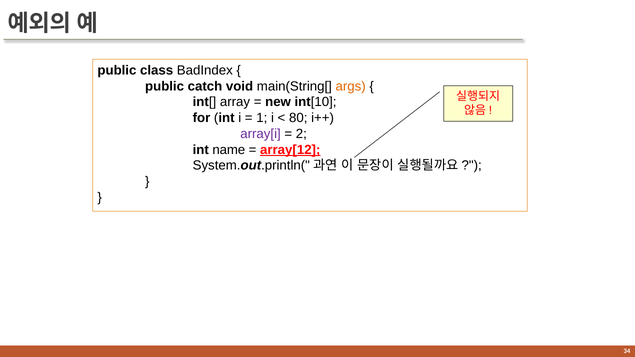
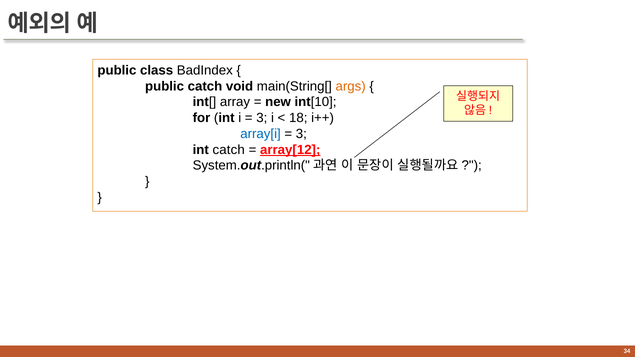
1: 1 -> 3 (262, 118)
80: 80 -> 18 (298, 118)
array[i colour: purple -> blue (261, 134)
2: 2 -> 3 (301, 134)
int name: name -> catch (229, 150)
